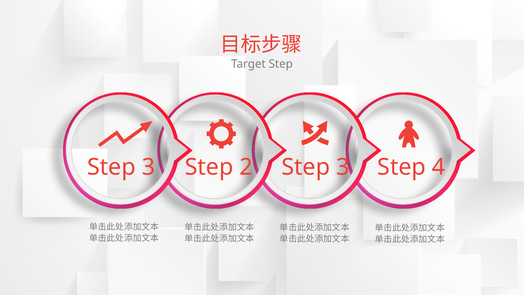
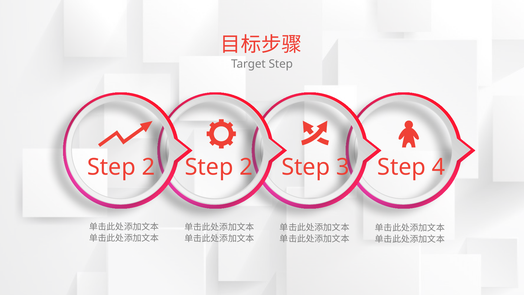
3: 3 -> 2 (149, 167)
